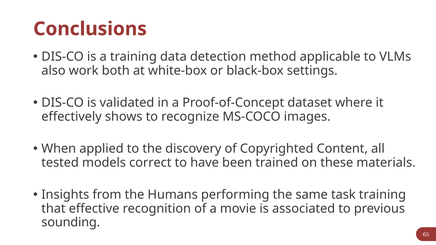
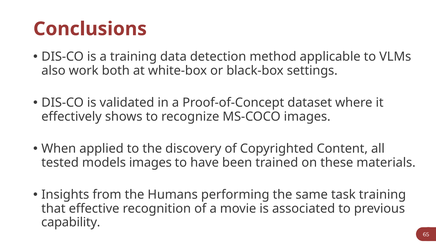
models correct: correct -> images (150, 163)
sounding: sounding -> capability (71, 222)
